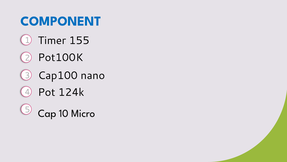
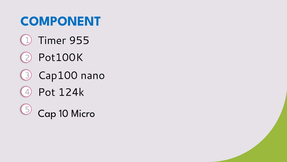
155: 155 -> 955 (79, 40)
